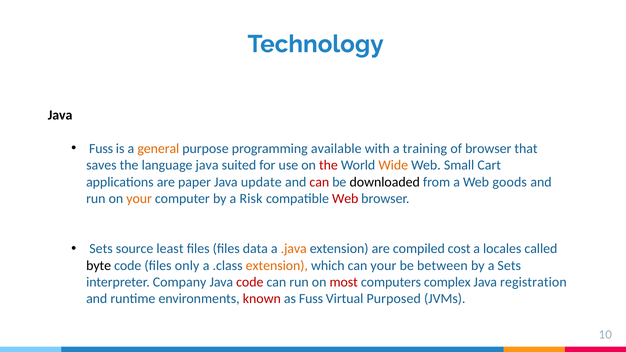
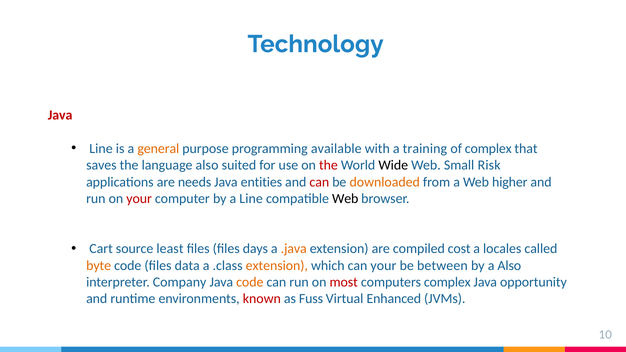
Java colour: black -> red (60, 115)
Fuss: Fuss -> Line (101, 149)
of browser: browser -> complex (488, 149)
language java: java -> also (207, 165)
Wide colour: orange -> black (393, 165)
Cart: Cart -> Risk (489, 165)
paper: paper -> needs (195, 182)
update: update -> entities (261, 182)
downloaded colour: black -> orange (385, 182)
goods: goods -> higher (510, 182)
your colour: orange -> red (139, 199)
a Risk: Risk -> Line (251, 199)
Web colour: red -> black (345, 199)
Sets: Sets -> Cart (101, 249)
data: data -> days (255, 249)
byte colour: black -> orange (99, 266)
only: only -> data (187, 266)
a Sets: Sets -> Also (509, 266)
code colour: red -> orange (250, 282)
registration: registration -> opportunity (533, 282)
Purposed: Purposed -> Enhanced (394, 299)
